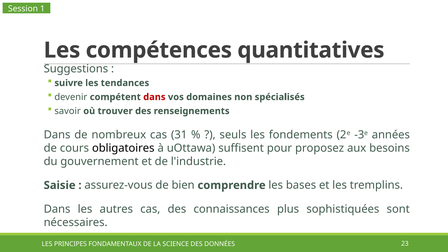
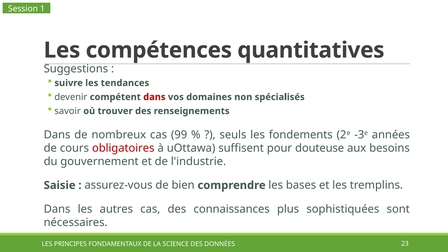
31: 31 -> 99 (179, 135)
obligatoires colour: black -> red (123, 148)
proposez: proposez -> douteuse (320, 148)
